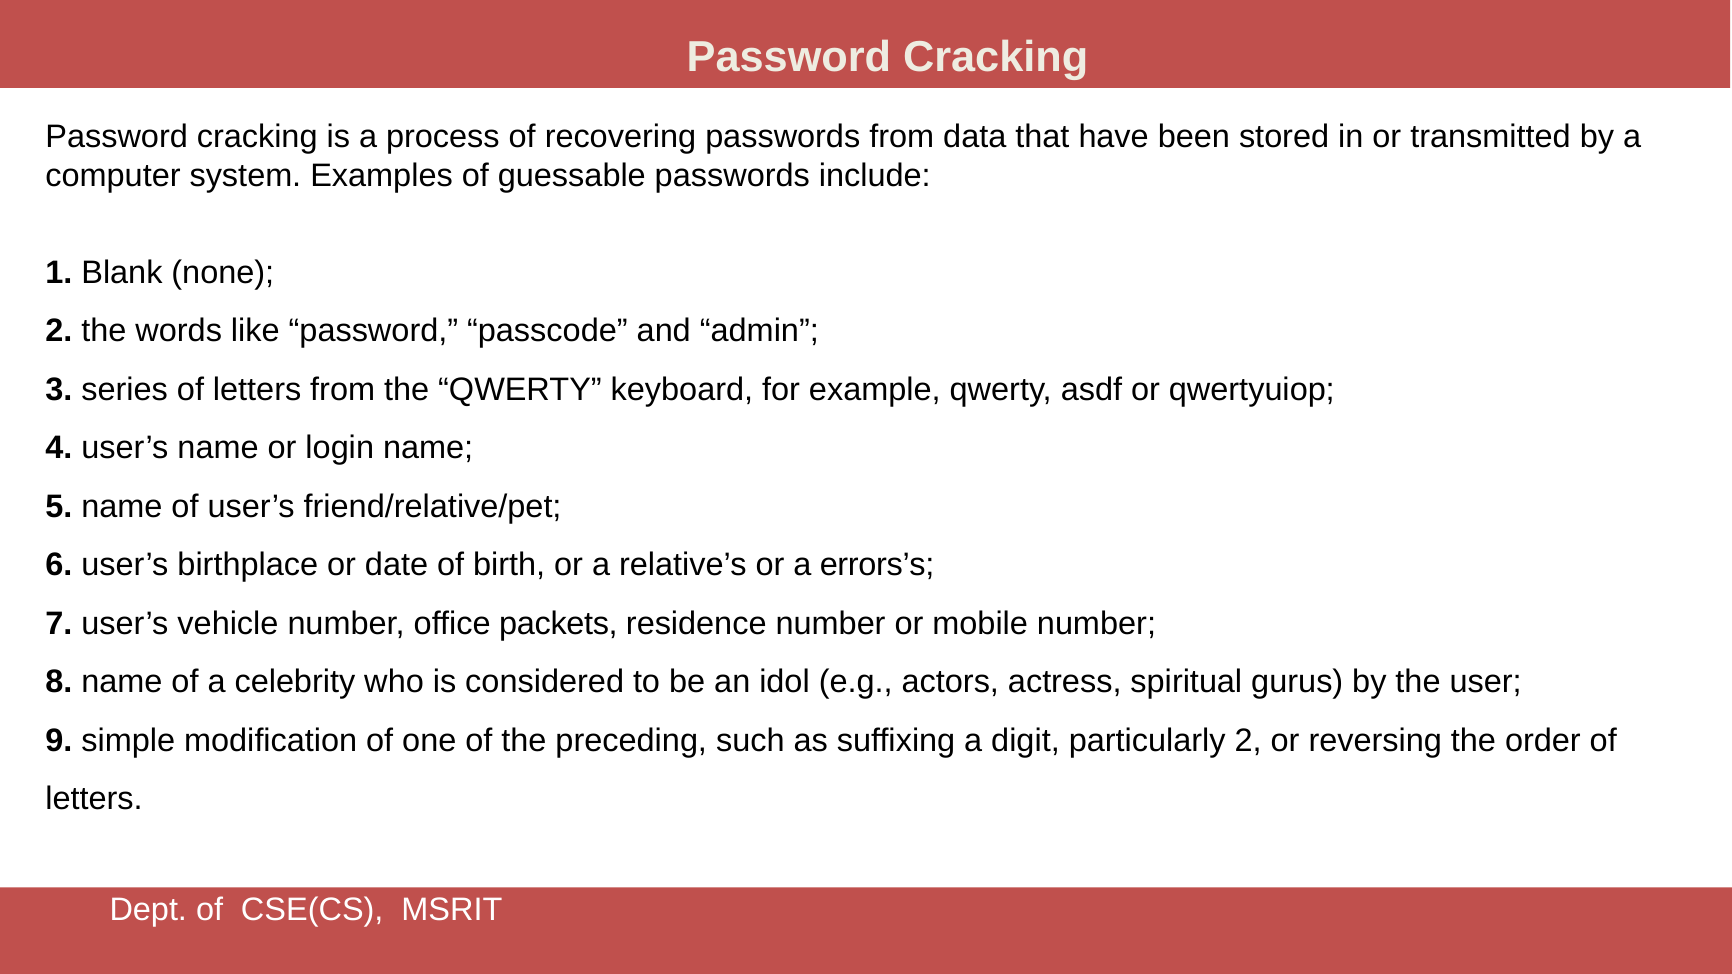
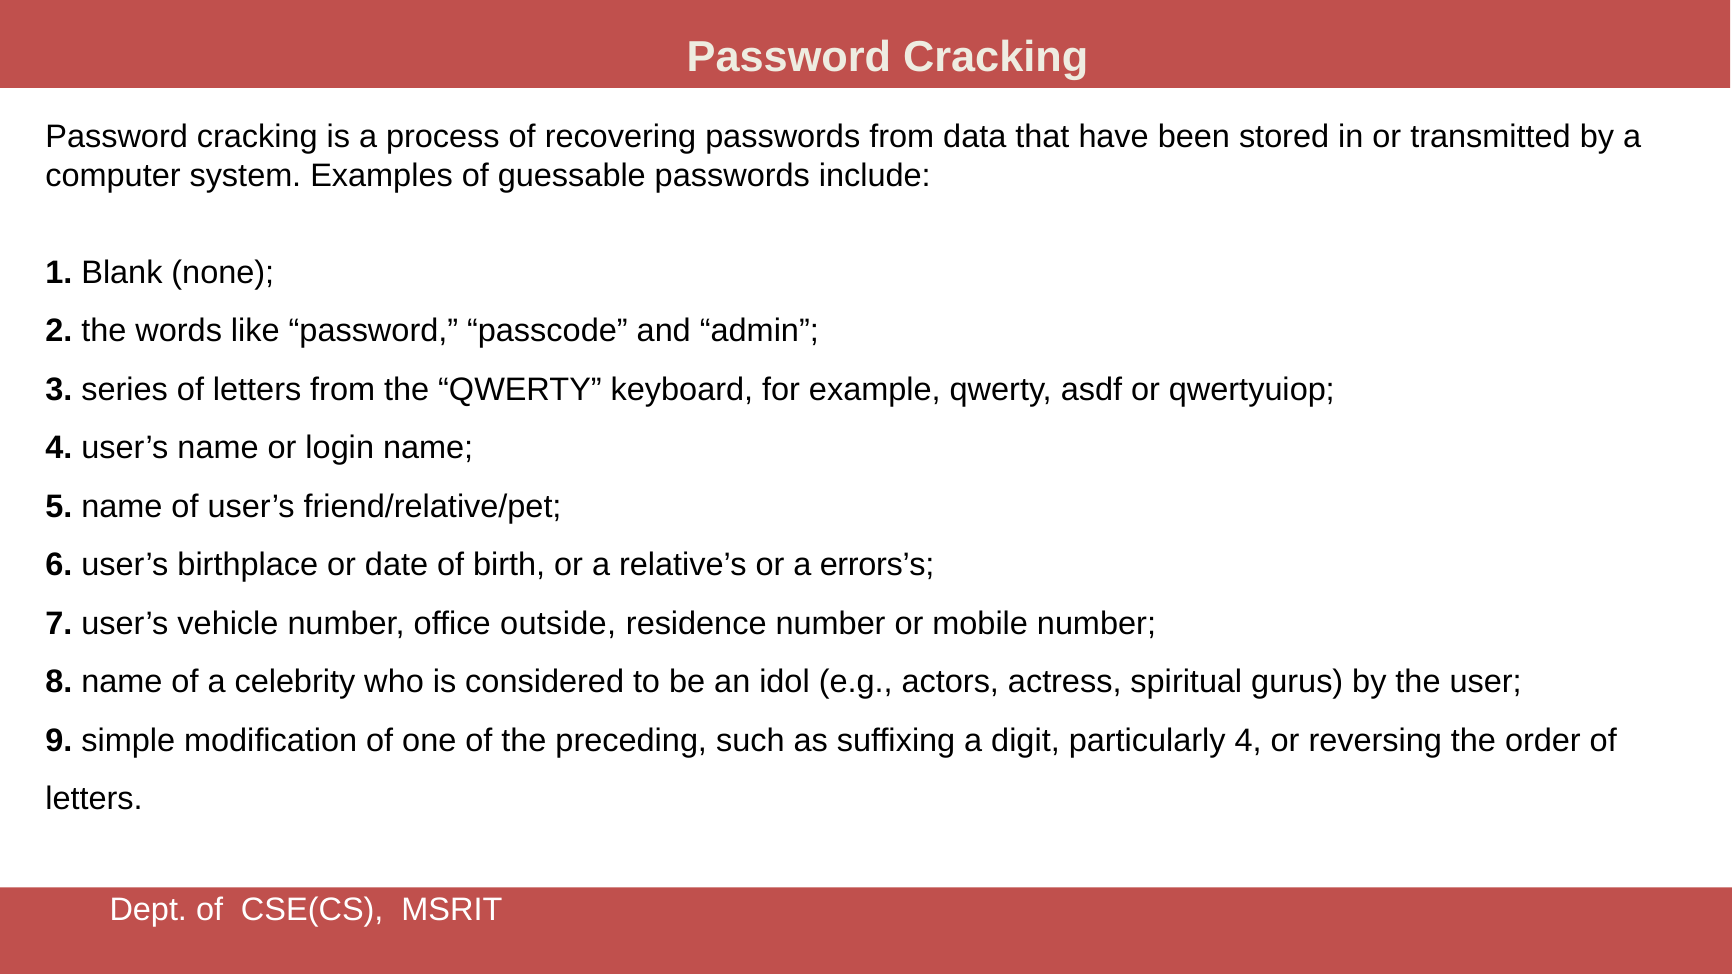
packets: packets -> outside (558, 624)
particularly 2: 2 -> 4 (1248, 740)
